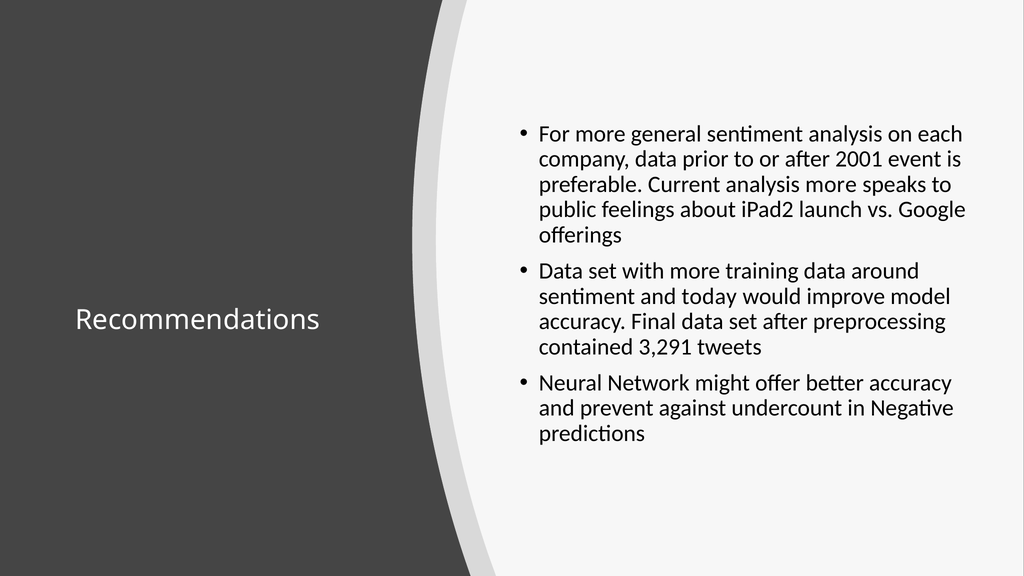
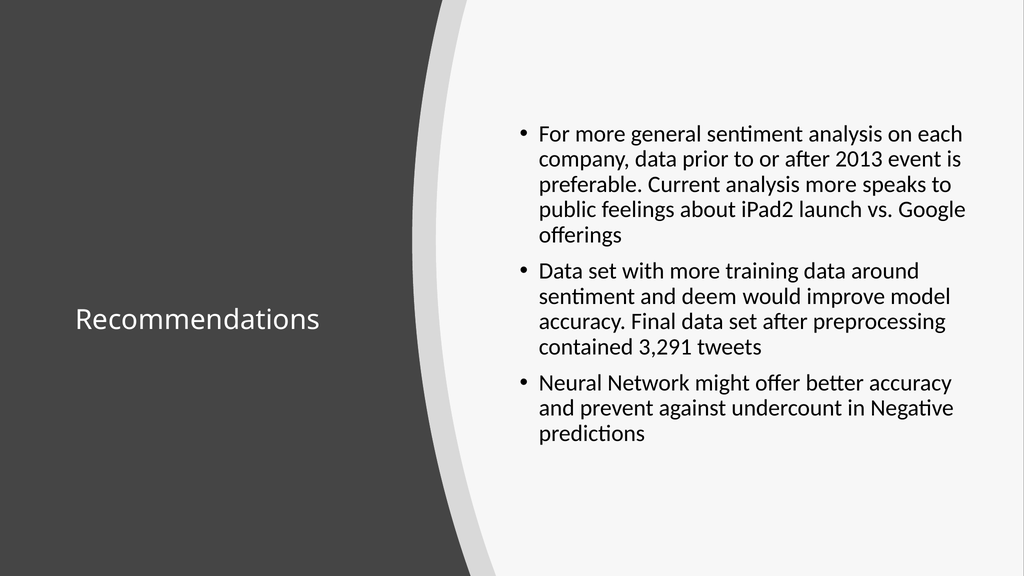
2001: 2001 -> 2013 (859, 159)
today: today -> deem (709, 296)
